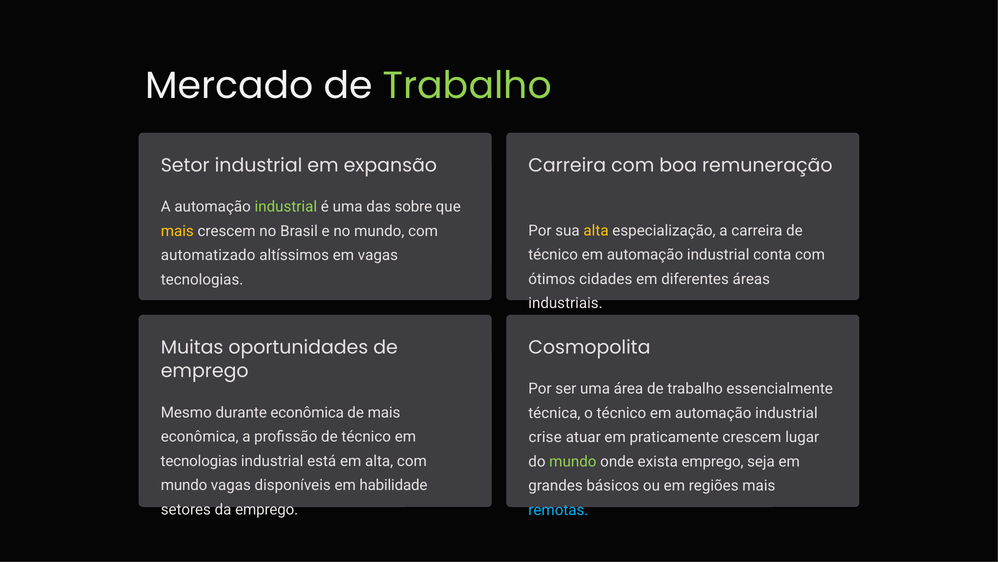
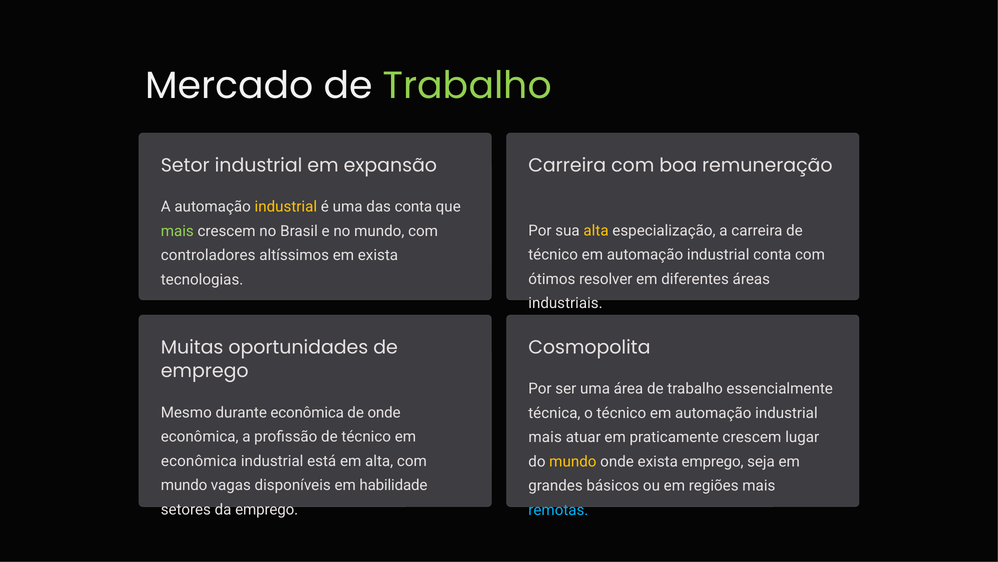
industrial colour: light green -> yellow (286, 207)
das sobre: sobre -> conta (413, 207)
mais colour: yellow -> light green (177, 231)
automatizado: automatizado -> controladores (208, 255)
em vagas: vagas -> exista (378, 255)
cidades: cidades -> resolver (606, 279)
de mais: mais -> onde (384, 412)
crise: crise -> mais (545, 437)
tecnologias: tecnologias -> econômica (199, 461)
mundo colour: light green -> yellow (573, 461)
